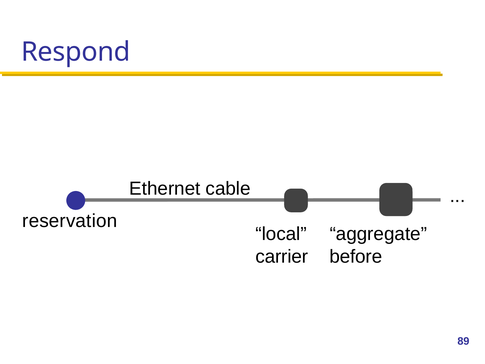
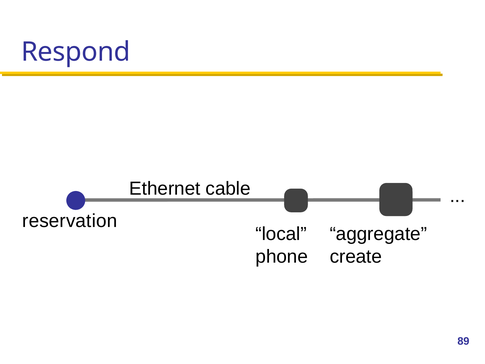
carrier: carrier -> phone (282, 256)
before: before -> create (356, 256)
